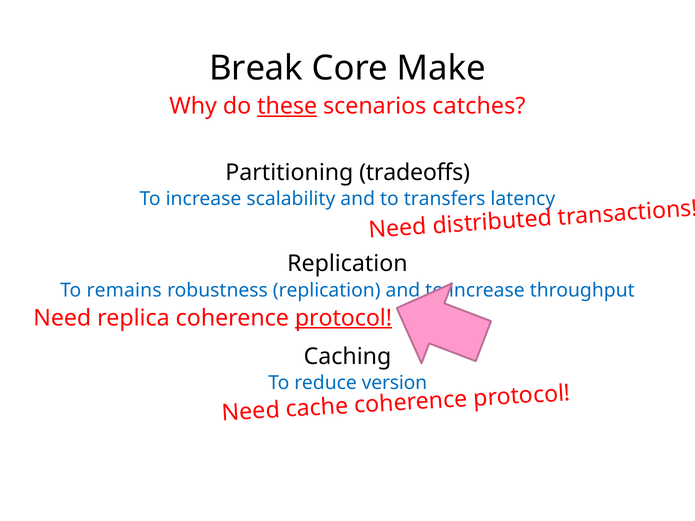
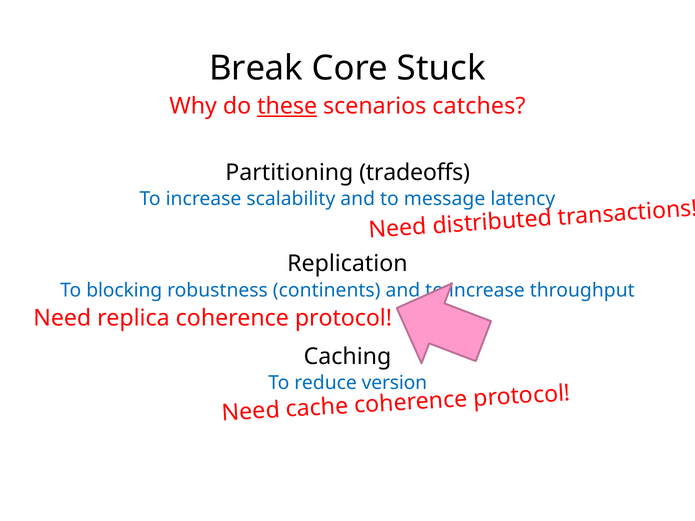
Make: Make -> Stuck (441, 68)
transfers: transfers -> message (445, 199)
remains: remains -> blocking (124, 290)
robustness replication: replication -> continents (327, 290)
protocol underline: present -> none (343, 318)
